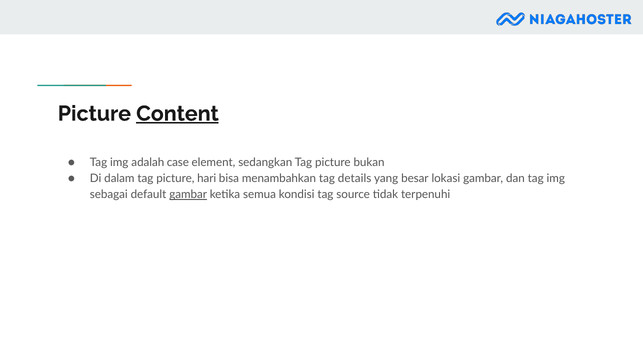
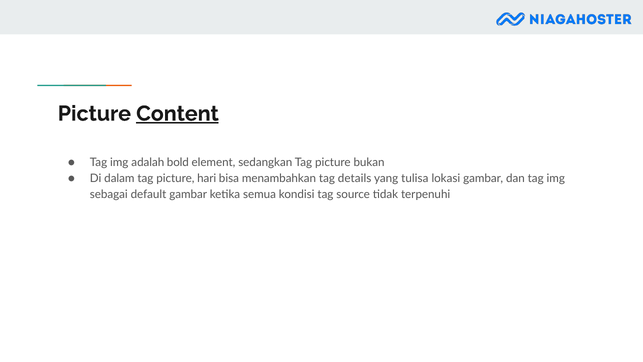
case: case -> bold (178, 162)
besar: besar -> tulisa (415, 178)
gambar underline: present -> none (188, 194)
